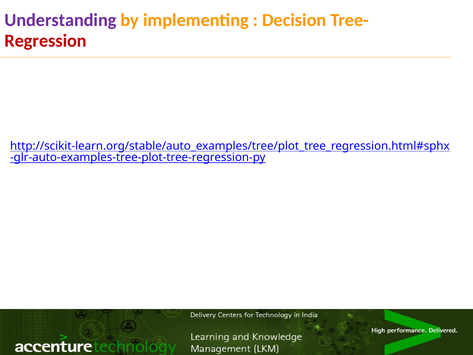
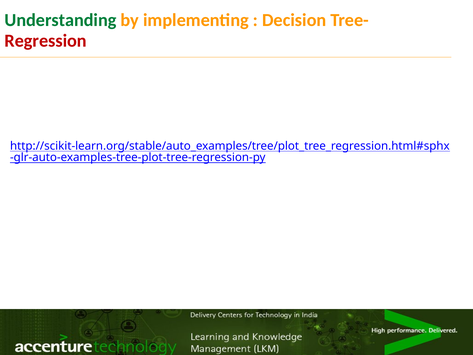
Understanding colour: purple -> green (61, 20)
